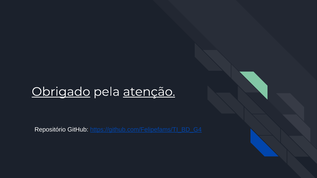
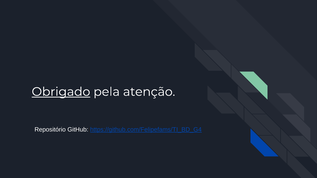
atenção underline: present -> none (149, 92)
